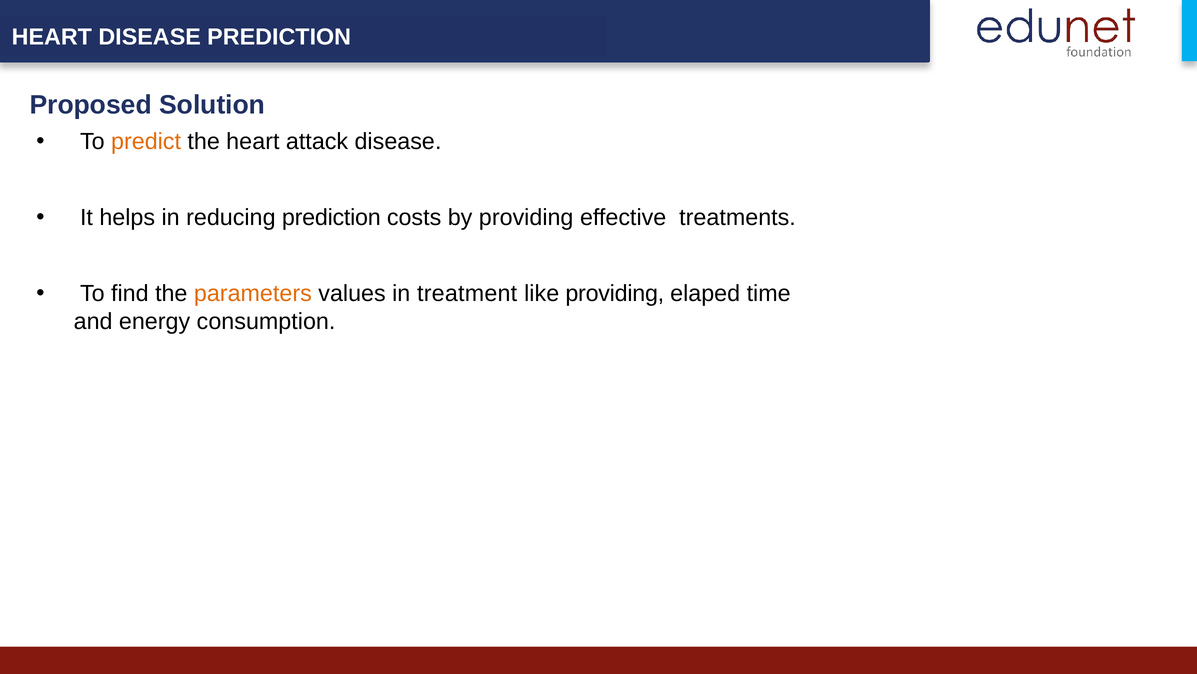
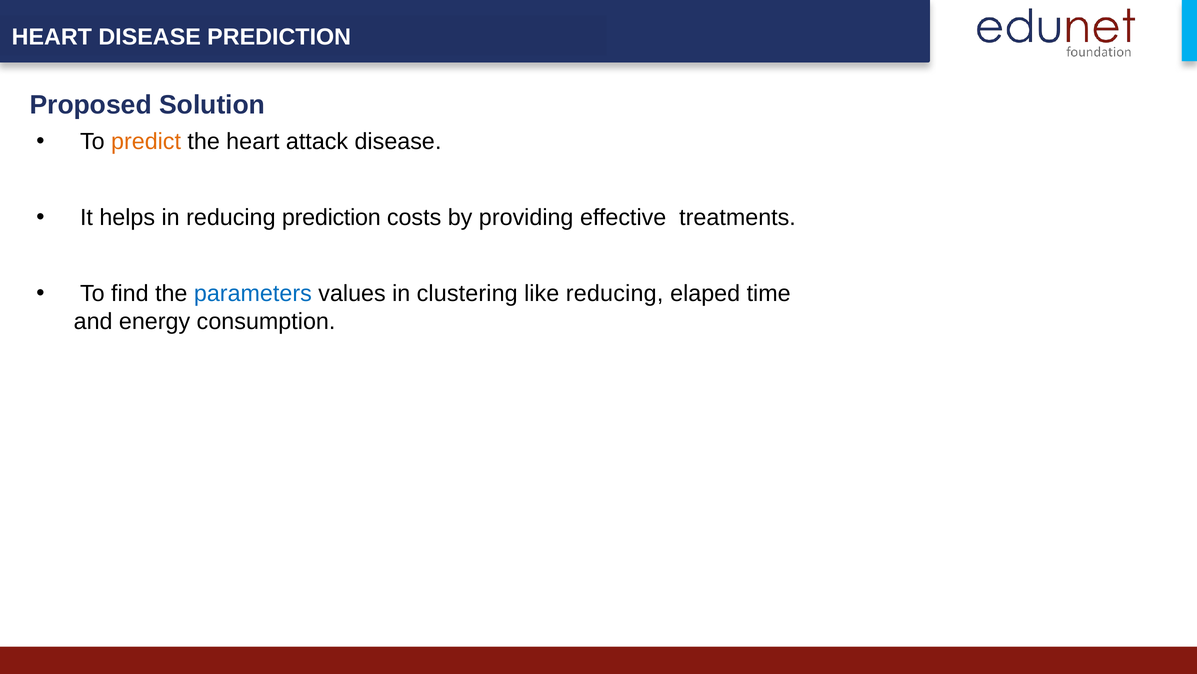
parameters colour: orange -> blue (253, 293)
treatment: treatment -> clustering (467, 293)
like providing: providing -> reducing (615, 293)
